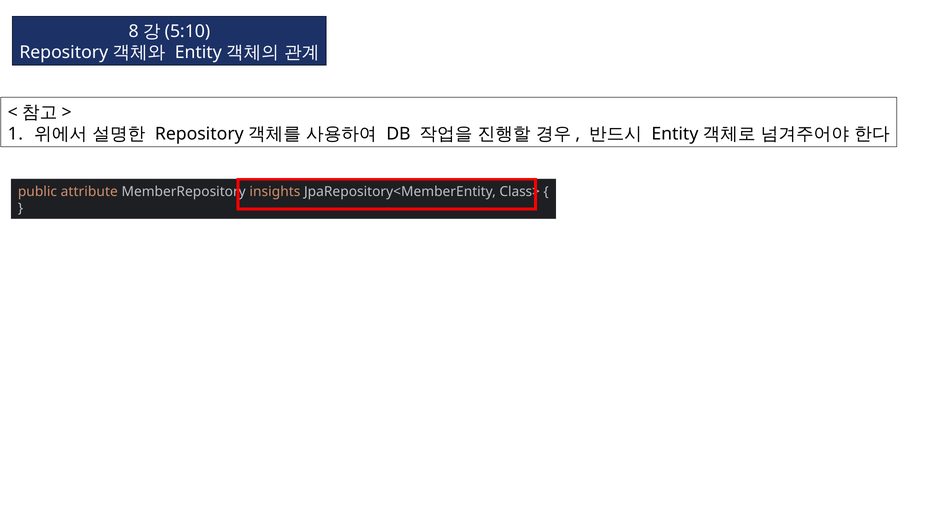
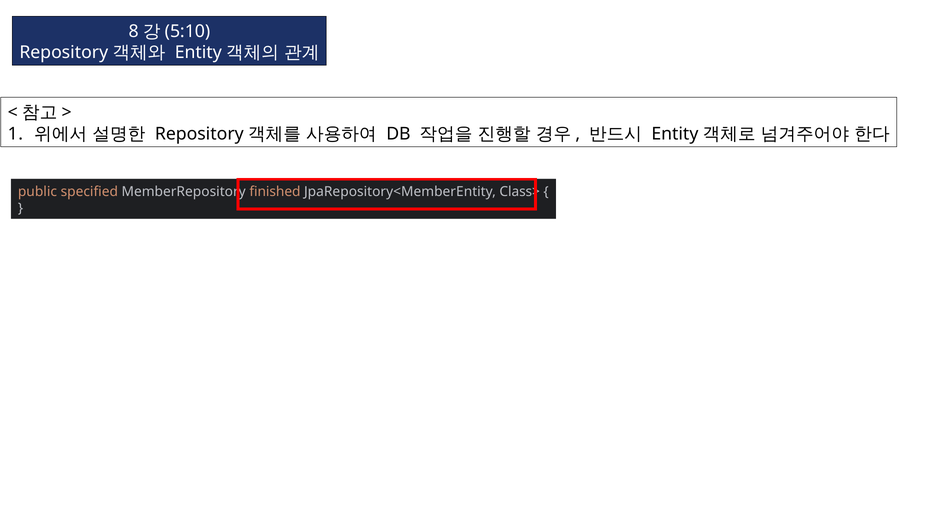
attribute: attribute -> specified (89, 192)
insights: insights -> finished (275, 192)
